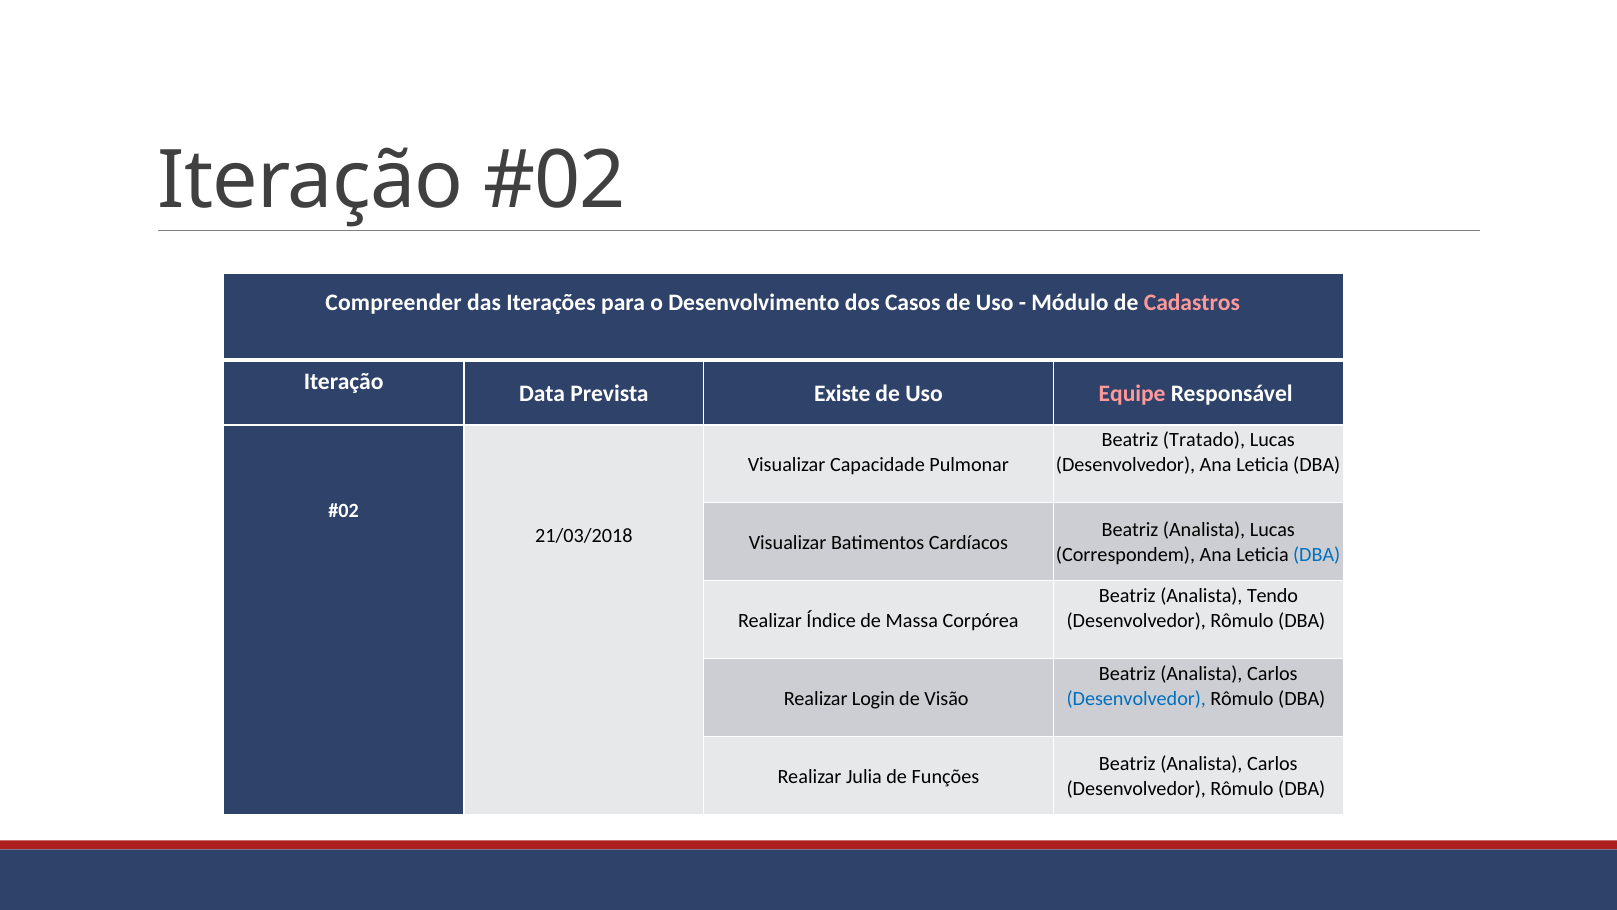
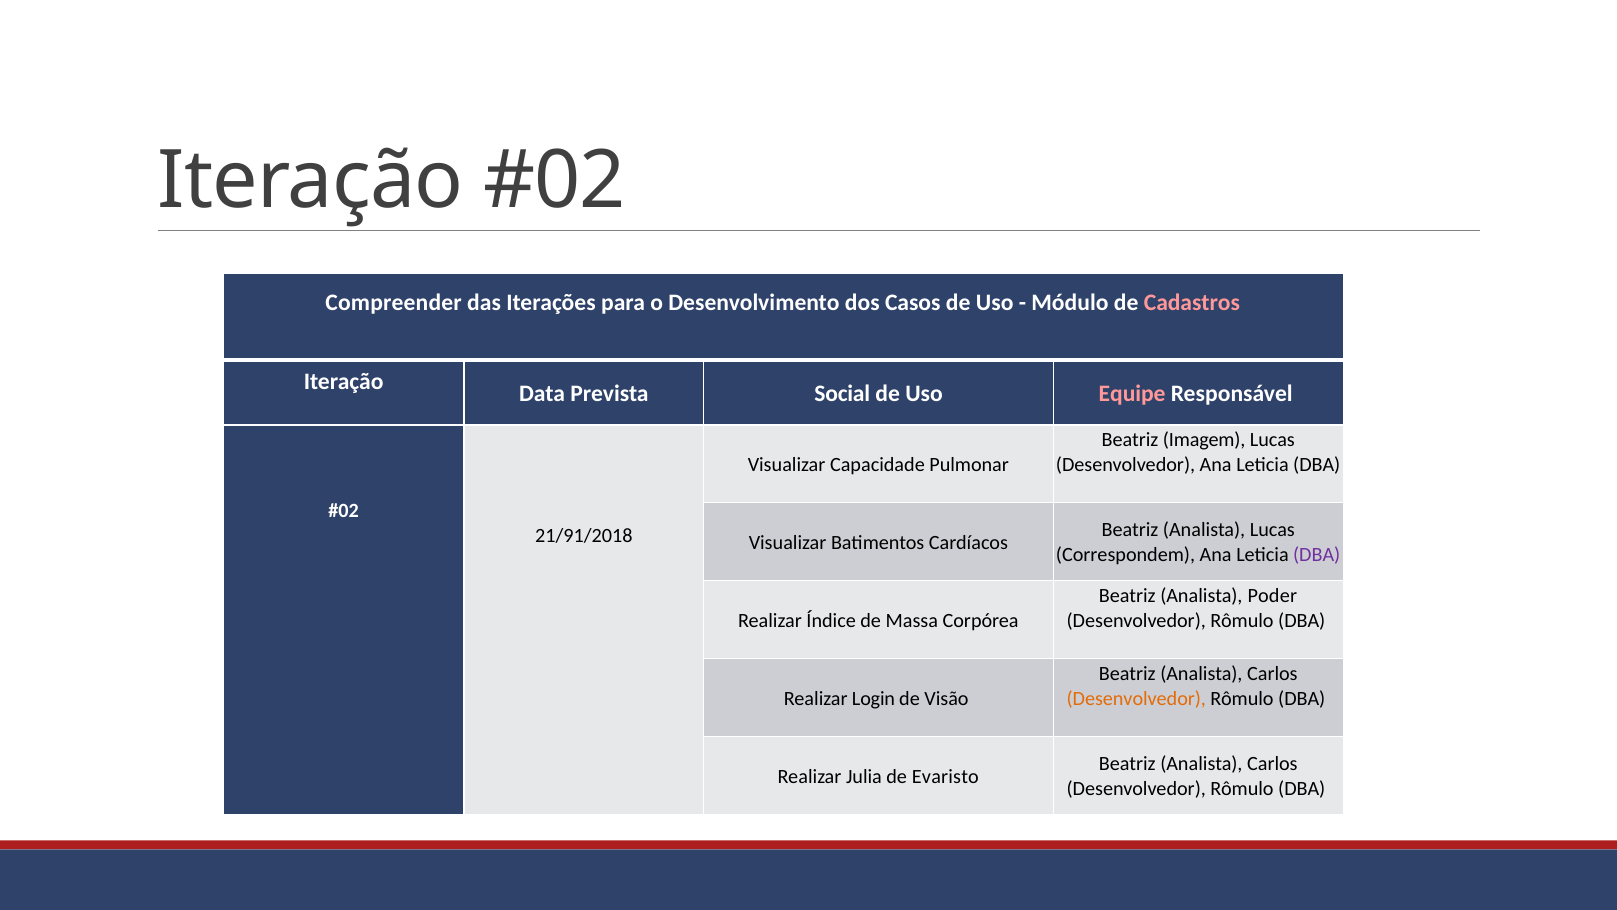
Existe: Existe -> Social (842, 393)
Tratado: Tratado -> Imagem (1204, 440)
21/03/2018: 21/03/2018 -> 21/91/2018 (584, 536)
DBA colour: blue -> purple (1317, 555)
Tendo: Tendo -> Poder (1272, 596)
Desenvolvedor colour: blue -> orange (1136, 698)
Funções: Funções -> Evaristo (945, 776)
